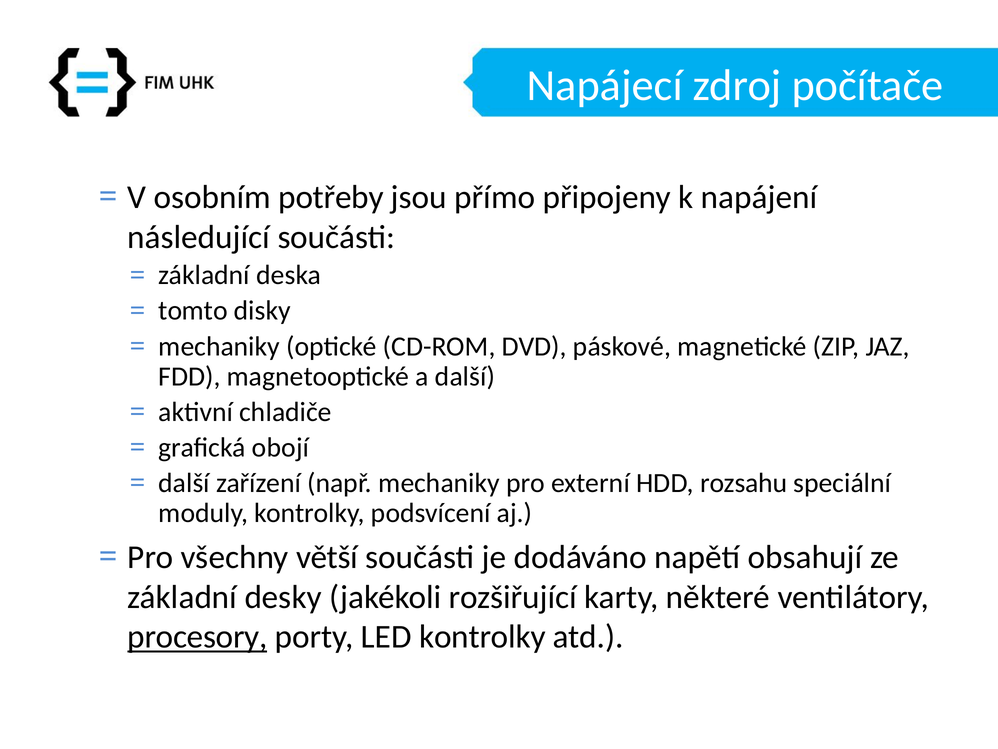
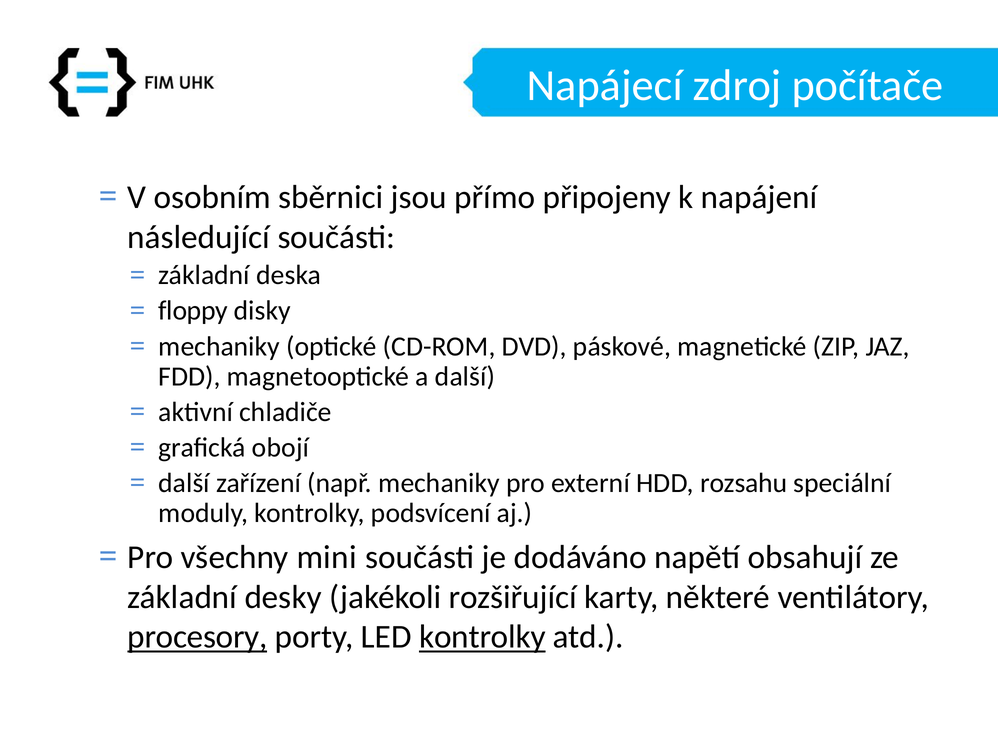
potřeby: potřeby -> sběrnici (331, 197)
tomto: tomto -> floppy (193, 311)
větší: větší -> mini (327, 557)
kontrolky underline: none -> present (482, 637)
